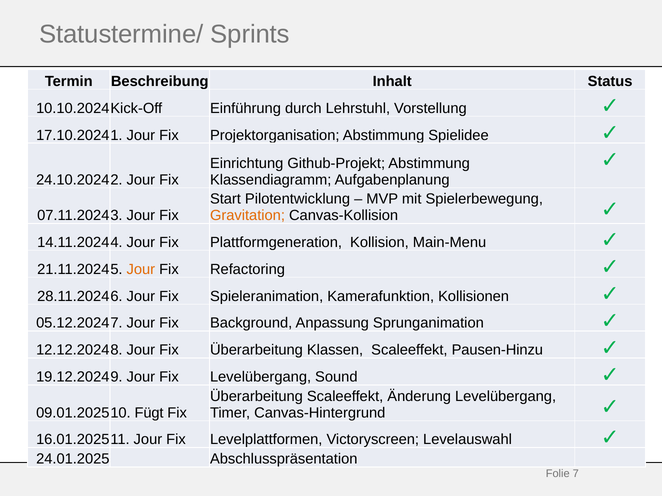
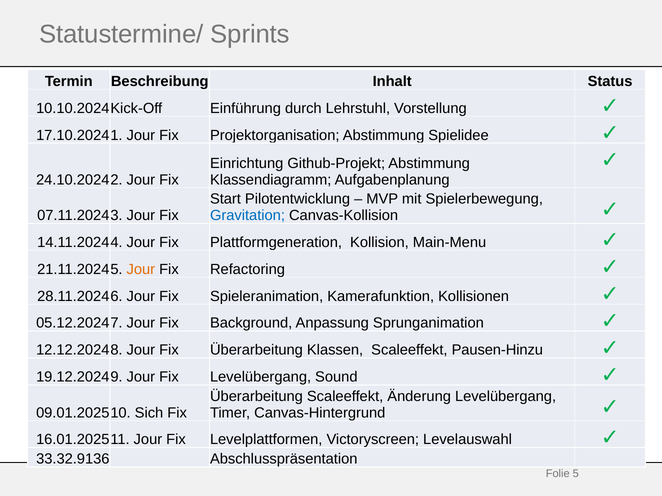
Gravitation colour: orange -> blue (248, 216)
Fügt: Fügt -> Sich (149, 413)
24.01.2025: 24.01.2025 -> 33.32.9136 (73, 460)
7: 7 -> 5 (576, 474)
